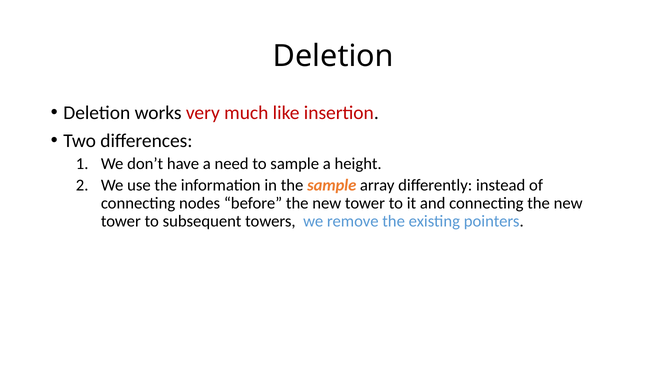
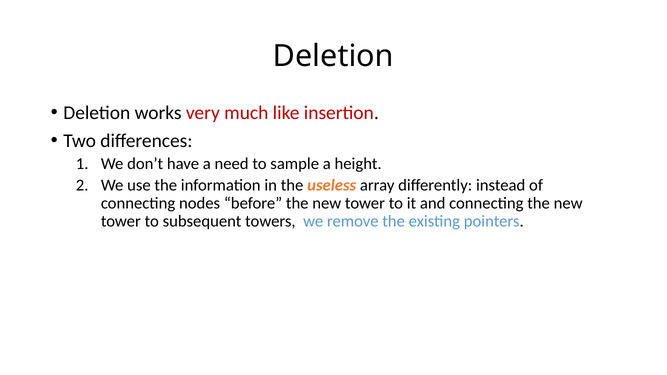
the sample: sample -> useless (332, 185)
